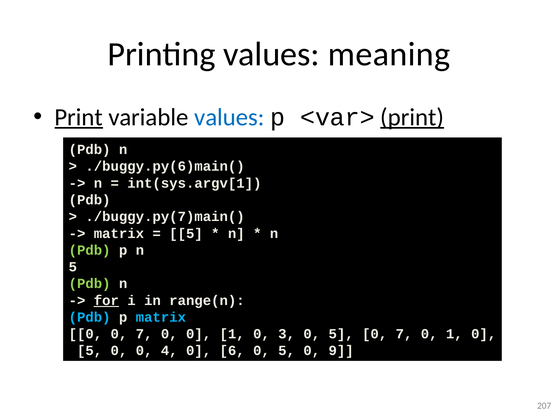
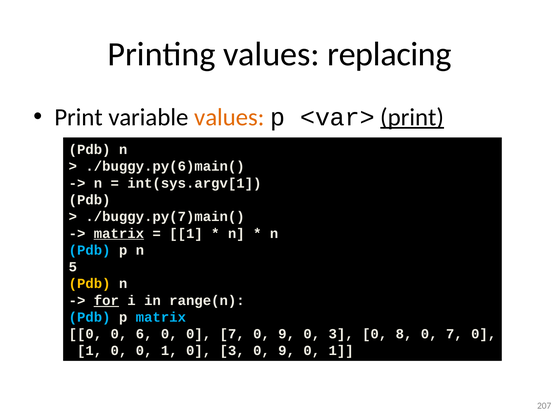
meaning: meaning -> replacing (389, 54)
Print underline: present -> none (79, 117)
values colour: blue -> orange (229, 117)
matrix underline: none -> present (119, 234)
5: 5 -> 1 (186, 234)
Pdb colour: light green -> light blue (90, 250)
Pdb colour: light green -> yellow (90, 284)
0 0 7: 7 -> 6 (144, 334)
0 0 1: 1 -> 7 (232, 334)
3: 3 -> 9 (287, 334)
5: 5 -> 3 (341, 334)
7: 7 -> 8 (404, 334)
1: 1 -> 7 (454, 334)
5: 5 -> 1 (90, 351)
0 0 4: 4 -> 1 (169, 351)
6: 6 -> 3 (232, 351)
5: 5 -> 9 (287, 351)
9: 9 -> 1 (341, 351)
